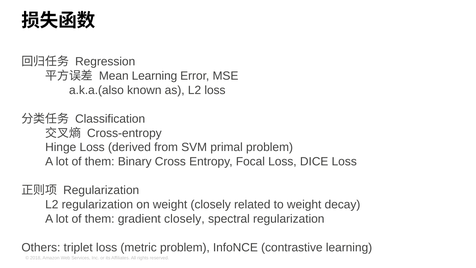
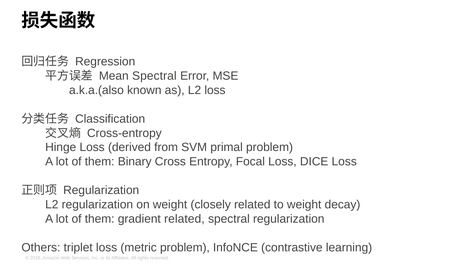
Mean Learning: Learning -> Spectral (154, 76)
gradient closely: closely -> related (184, 219)
